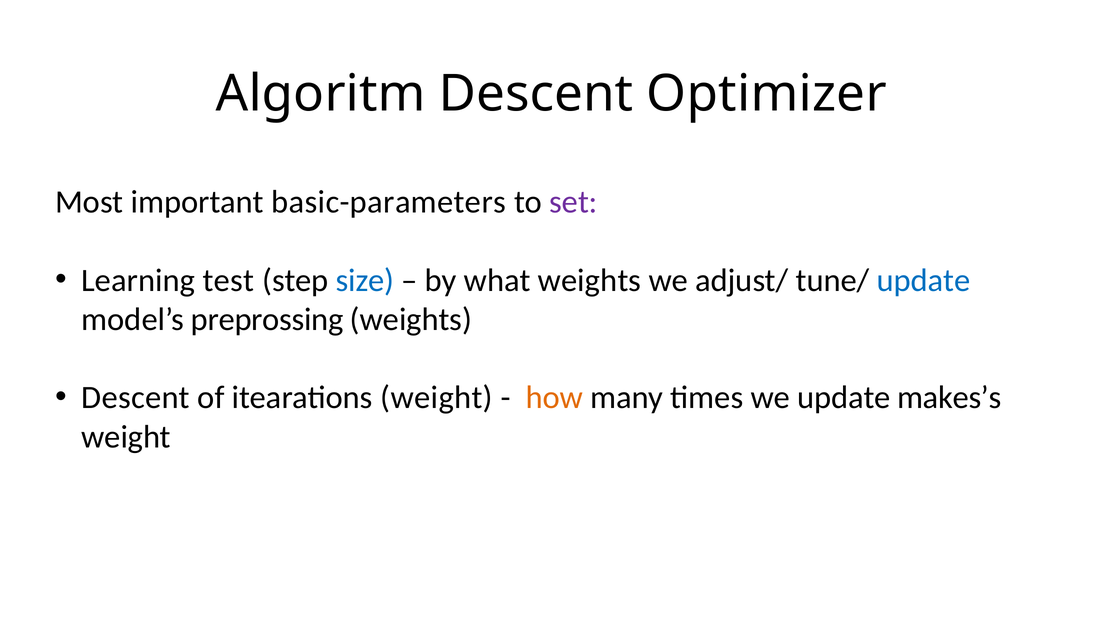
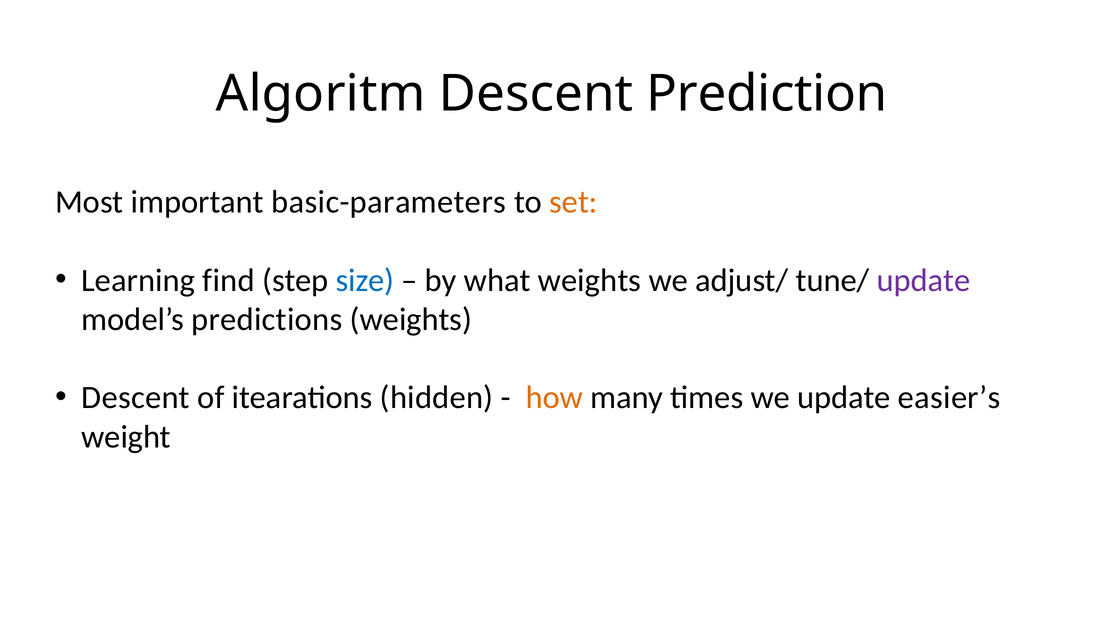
Optimizer: Optimizer -> Prediction (767, 94)
set colour: purple -> orange (573, 202)
test: test -> find (229, 281)
update colour: blue -> purple (924, 281)
preprossing: preprossing -> predictions (267, 320)
itearations weight: weight -> hidden (437, 398)
makes’s: makes’s -> easier’s (949, 398)
